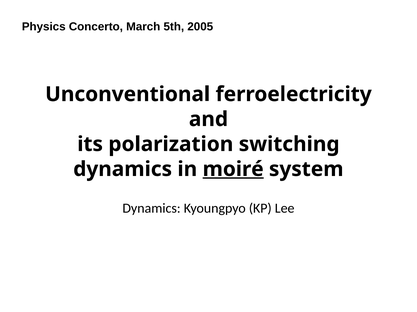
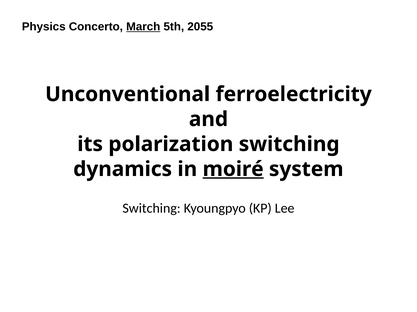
March underline: none -> present (143, 27)
2005: 2005 -> 2055 (200, 27)
Dynamics: Dynamics -> Switching (152, 209)
